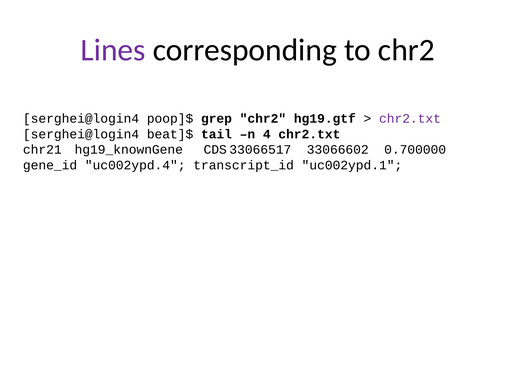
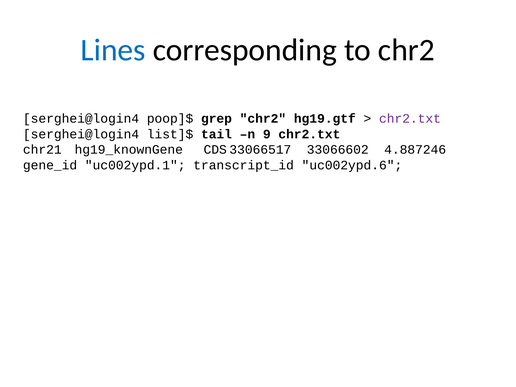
Lines colour: purple -> blue (113, 50)
beat]$: beat]$ -> list]$ (170, 134)
4: 4 -> 9 (267, 134)
0.700000: 0.700000 -> 4.887246 (415, 150)
uc002ypd.4: uc002ypd.4 -> uc002ypd.1 (135, 165)
uc002ypd.1: uc002ypd.1 -> uc002ypd.6 (352, 165)
